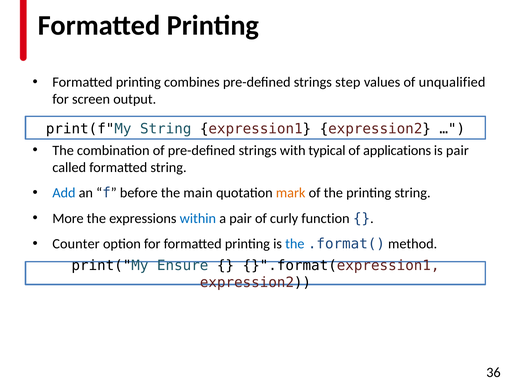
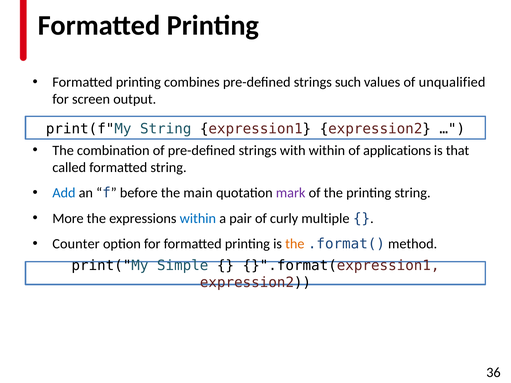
step: step -> such (348, 82)
with typical: typical -> within (327, 150)
is pair: pair -> that (458, 150)
mark colour: orange -> purple (291, 193)
function: function -> multiple (325, 219)
the colour: blue -> orange (295, 244)
Ensure: Ensure -> Simple (183, 266)
